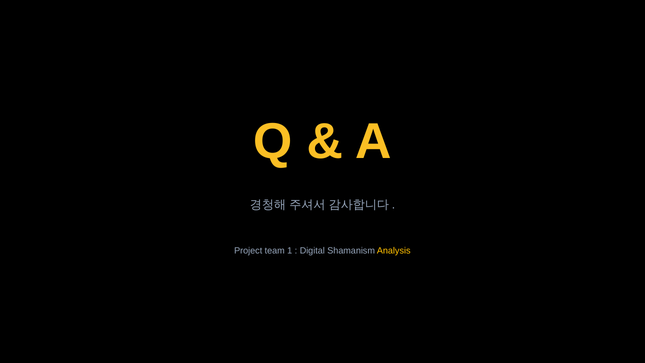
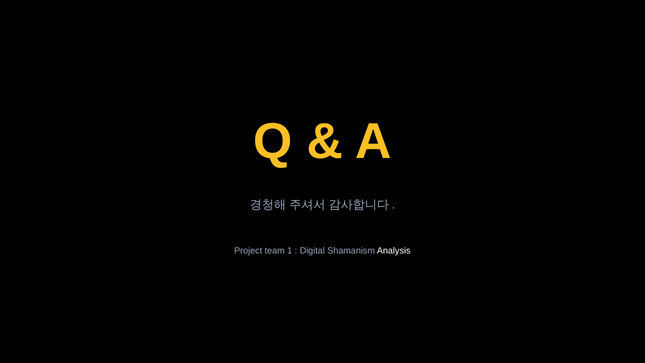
Analysis colour: yellow -> white (394, 251)
